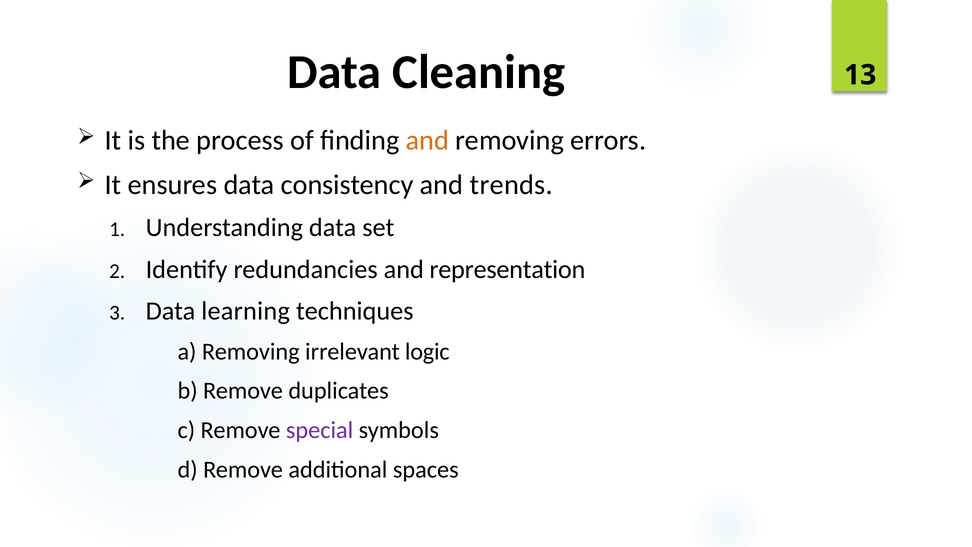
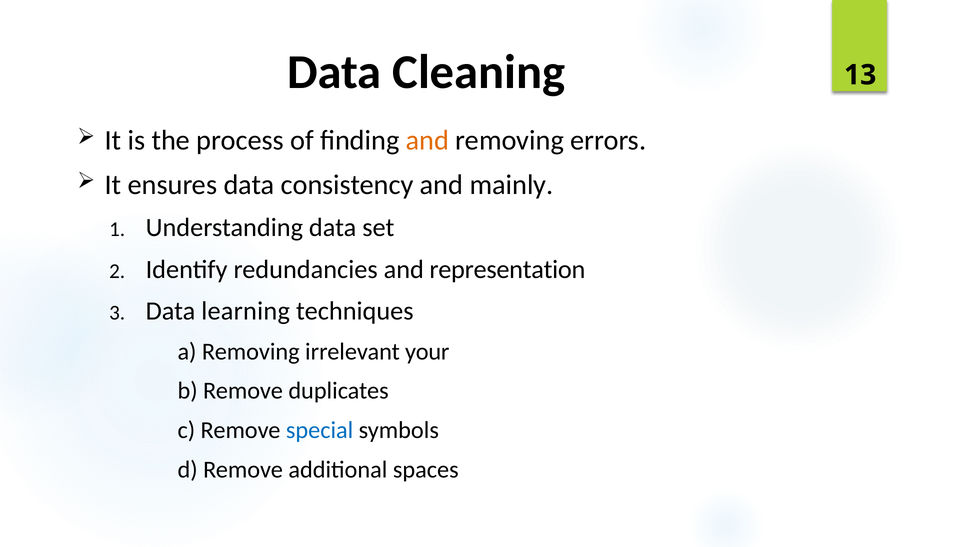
trends: trends -> mainly (511, 185)
logic: logic -> your (427, 351)
special colour: purple -> blue (320, 430)
